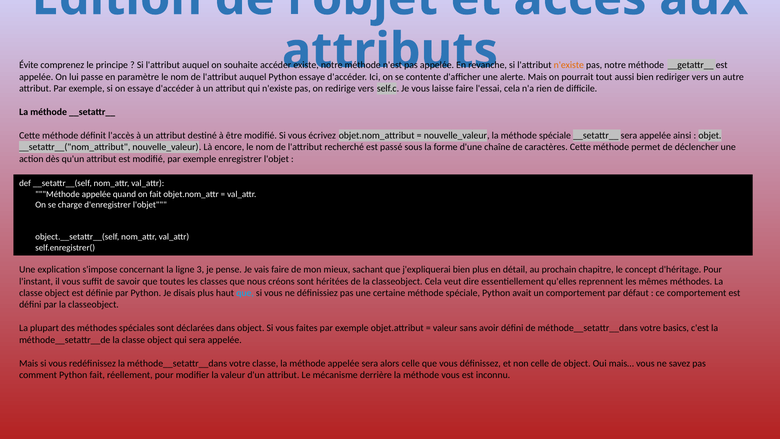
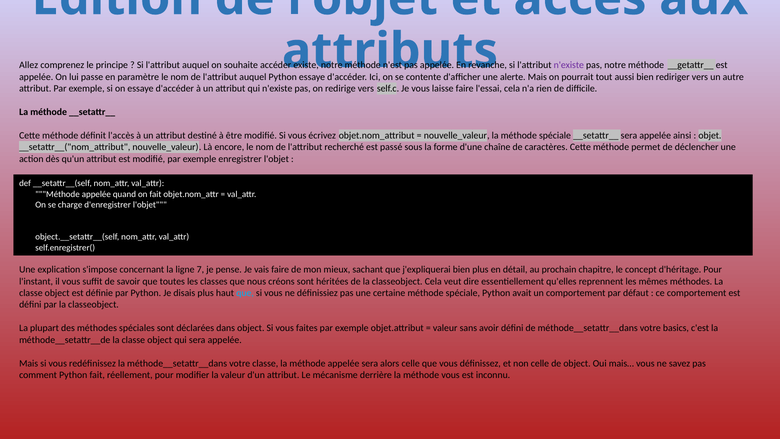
Évite: Évite -> Allez (29, 65)
n'existe colour: orange -> purple (569, 65)
3: 3 -> 7 (200, 269)
